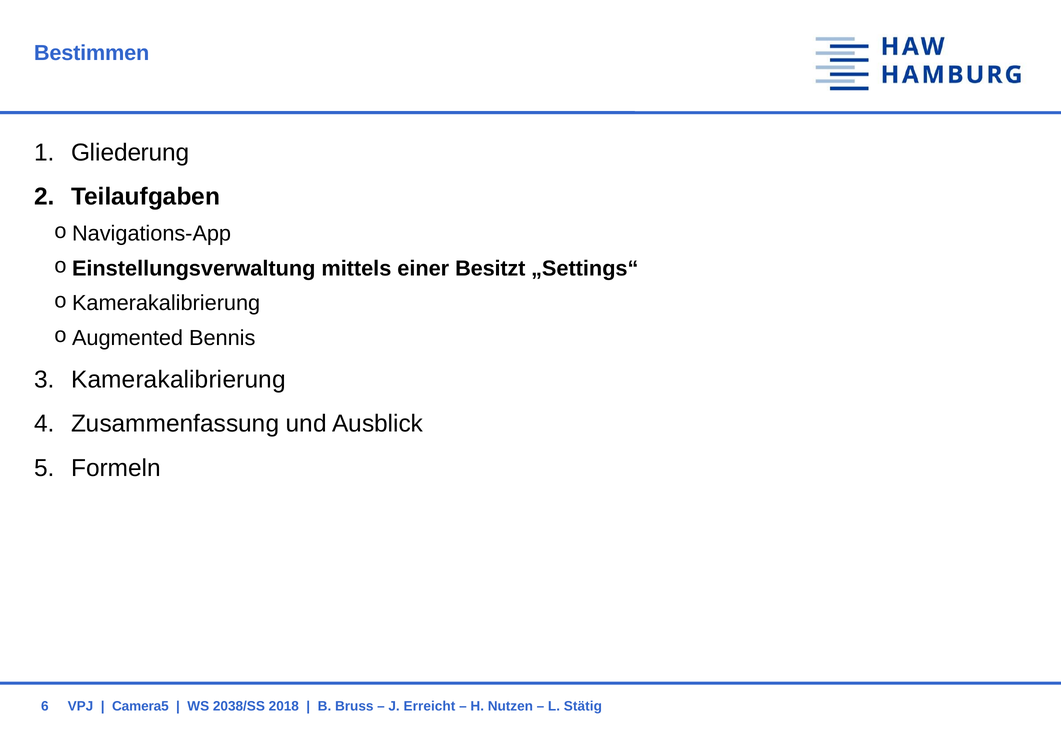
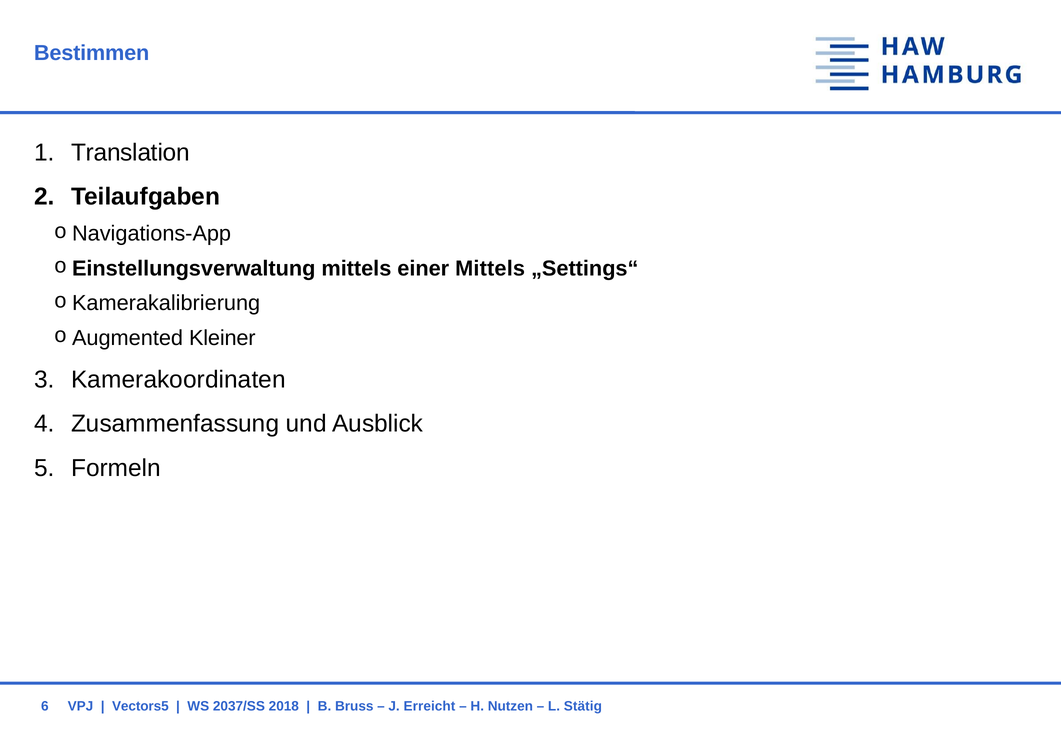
Gliederung: Gliederung -> Translation (130, 153)
einer Besitzt: Besitzt -> Mittels (490, 269)
Bennis: Bennis -> Kleiner (222, 338)
Kamerakalibrierung: Kamerakalibrierung -> Kamerakoordinaten (178, 380)
Camera5: Camera5 -> Vectors5 (140, 707)
2038/SS: 2038/SS -> 2037/SS (239, 707)
